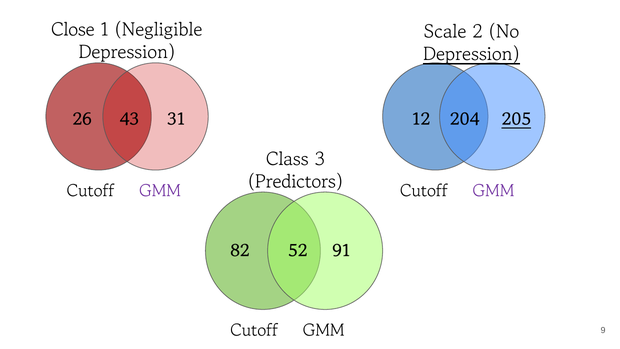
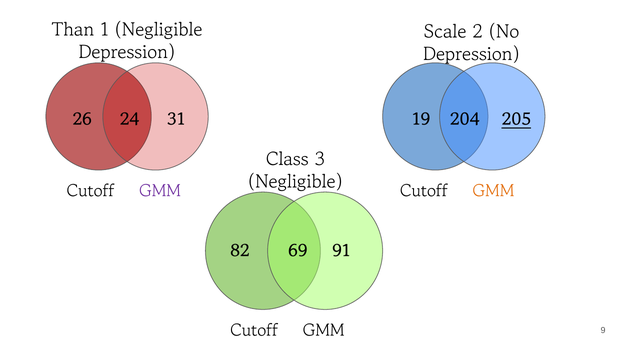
Close: Close -> Than (73, 31)
Depression underline: present -> none (472, 56)
43: 43 -> 24 (129, 120)
12: 12 -> 19 (421, 120)
Predictors: Predictors -> Negligible (295, 183)
GMM colour: purple -> orange (493, 192)
52: 52 -> 69 (298, 252)
